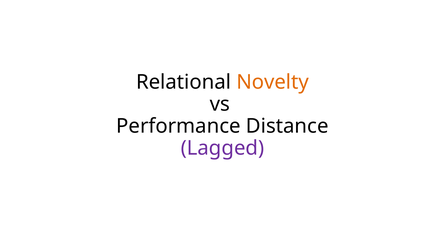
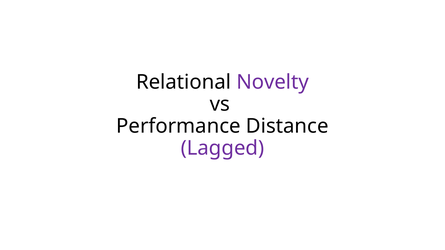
Novelty colour: orange -> purple (273, 82)
